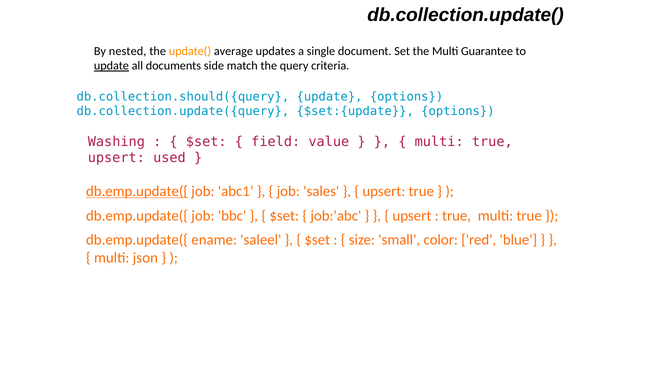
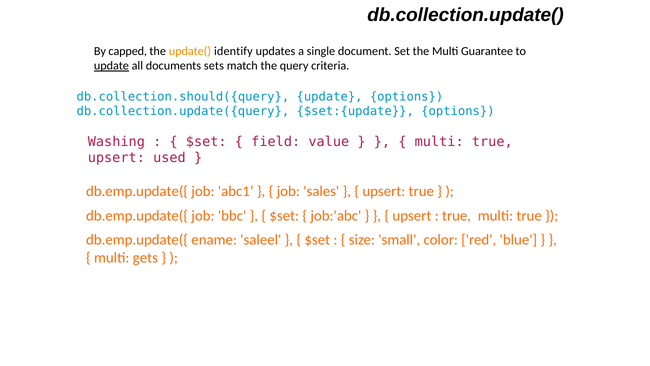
nested: nested -> capped (128, 51)
average: average -> identify (233, 51)
side: side -> sets (214, 66)
db.emp.update({ underline: present -> none (137, 191)
json: json -> gets (145, 258)
